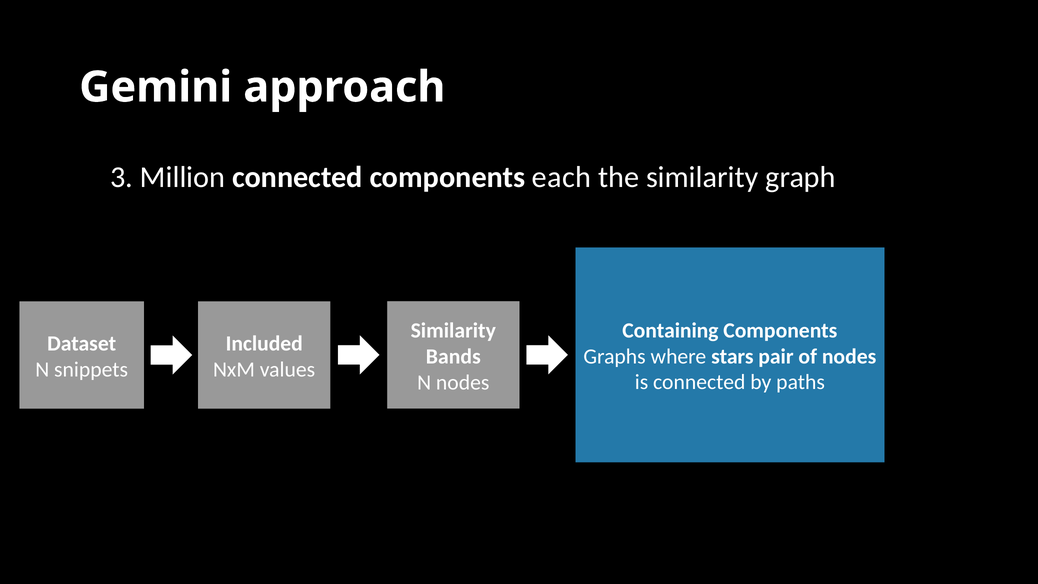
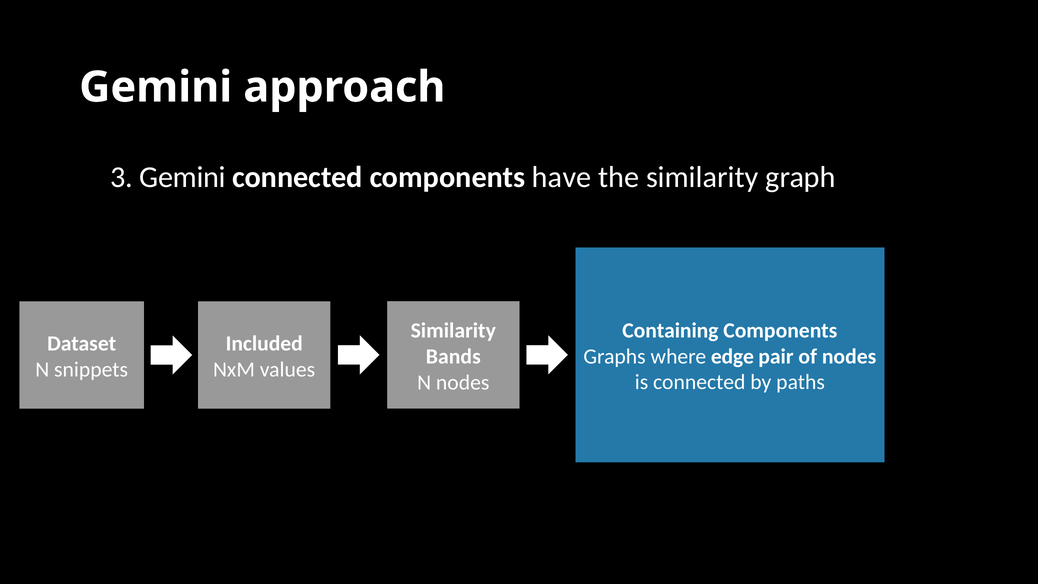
3 Million: Million -> Gemini (183, 177)
each: each -> have (562, 177)
stars: stars -> edge (732, 356)
